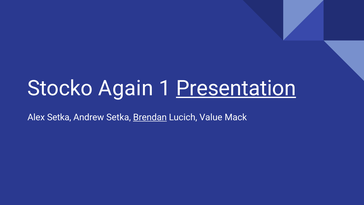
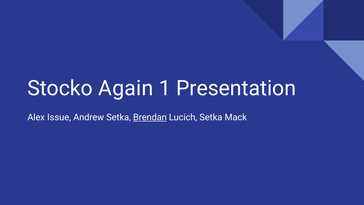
Presentation underline: present -> none (236, 88)
Alex Setka: Setka -> Issue (59, 117)
Lucich Value: Value -> Setka (211, 117)
